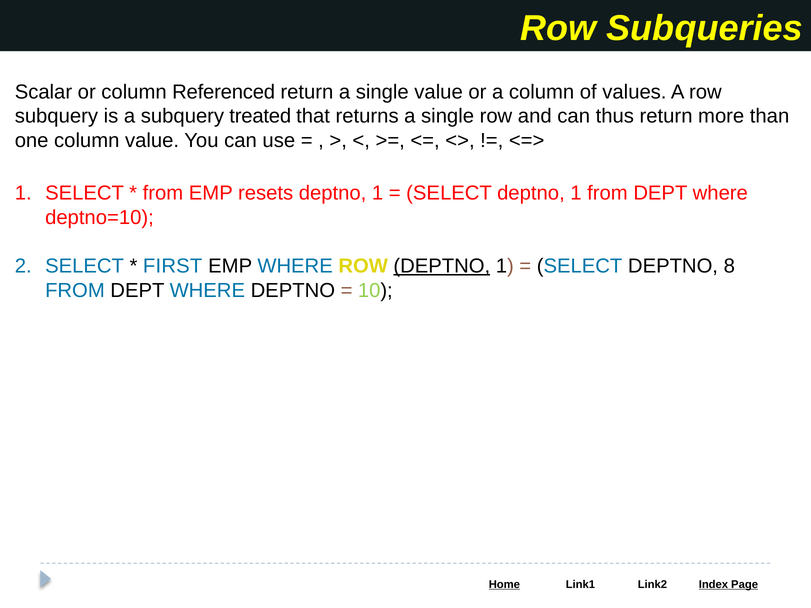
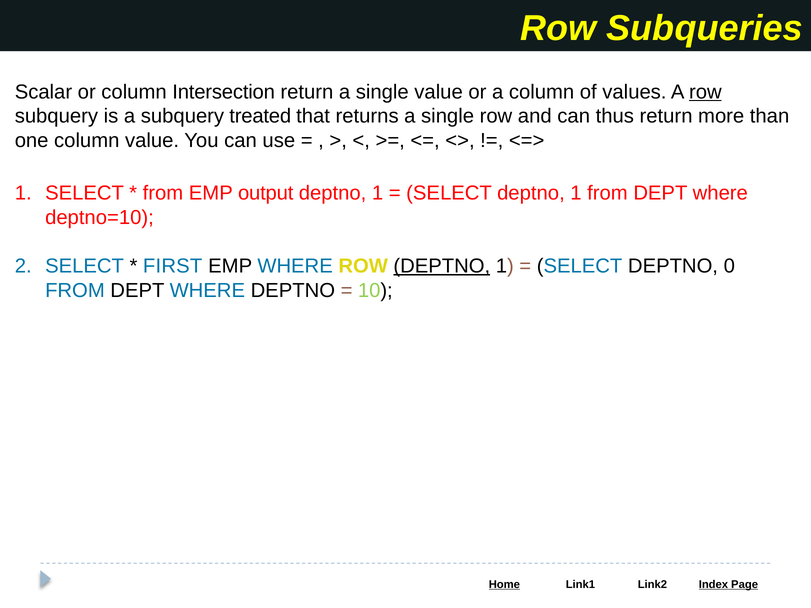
Referenced: Referenced -> Intersection (224, 92)
row underline: none -> present (705, 92)
resets: resets -> output (266, 193)
8: 8 -> 0 (729, 266)
